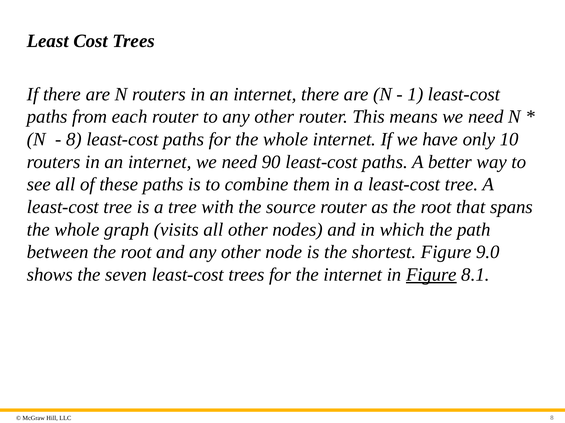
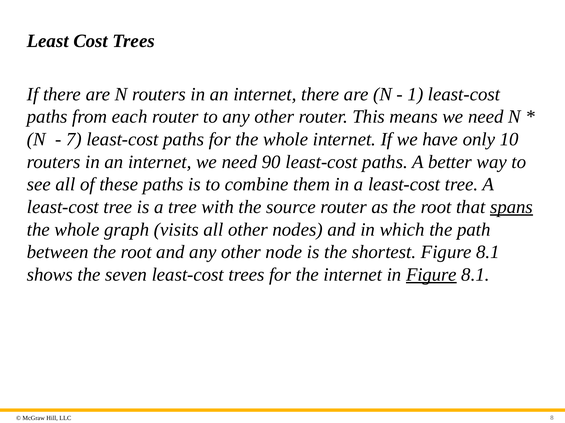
8: 8 -> 7 (74, 140)
spans underline: none -> present (512, 207)
shortest Figure 9.0: 9.0 -> 8.1 (488, 253)
